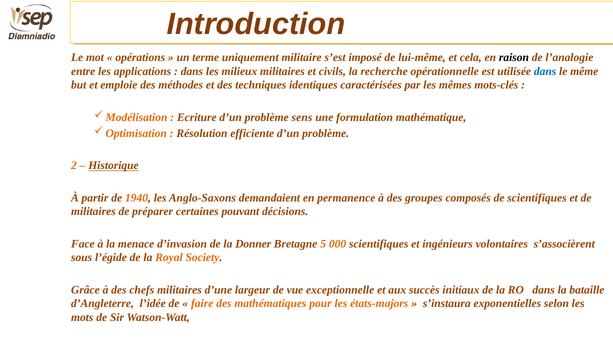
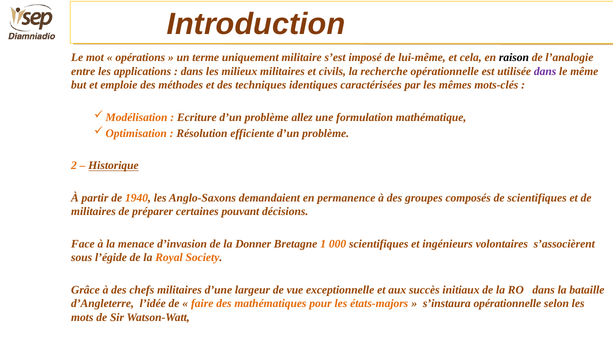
dans colour: blue -> purple (545, 71)
sens: sens -> allez (302, 117)
5: 5 -> 1 (323, 244)
s’instaura exponentielles: exponentielles -> opérationnelle (507, 303)
